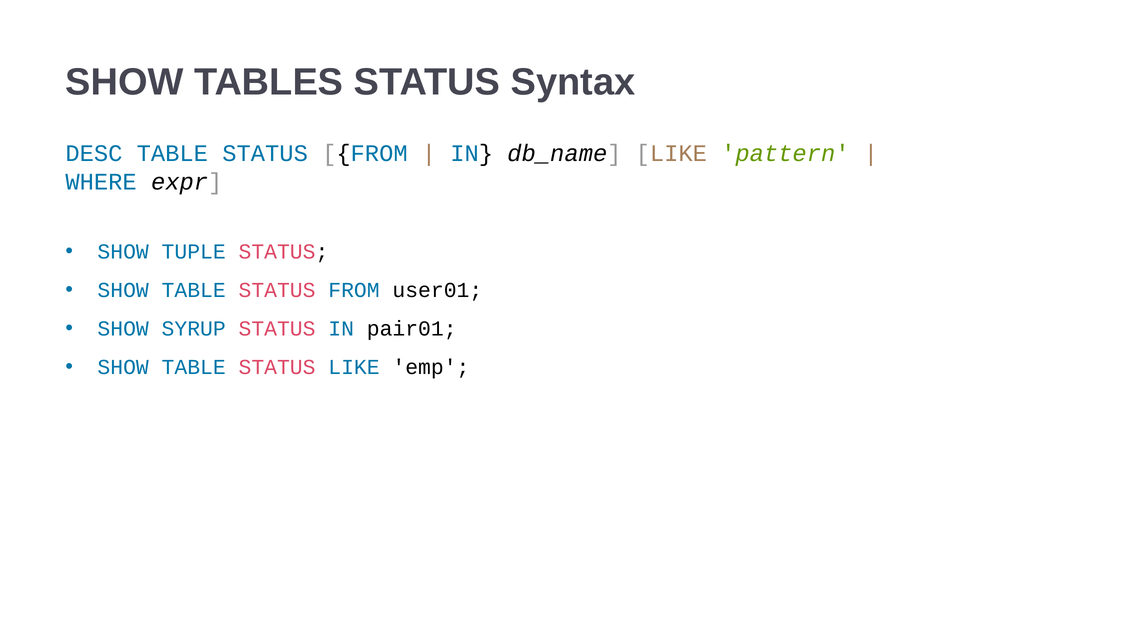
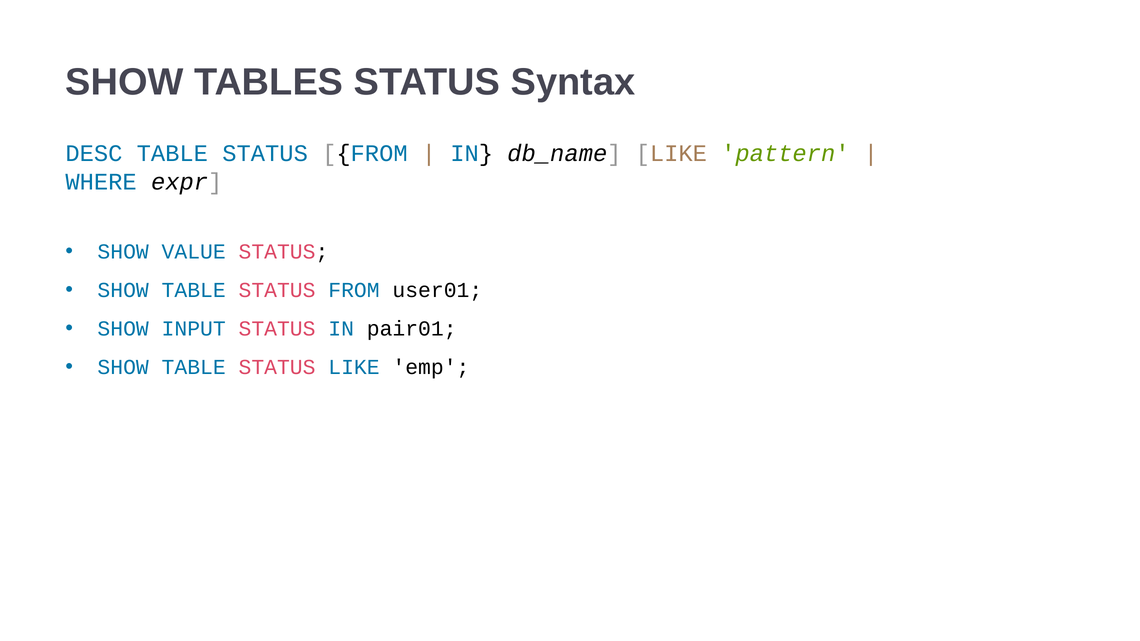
TUPLE: TUPLE -> VALUE (194, 252)
SYRUP: SYRUP -> INPUT (194, 329)
